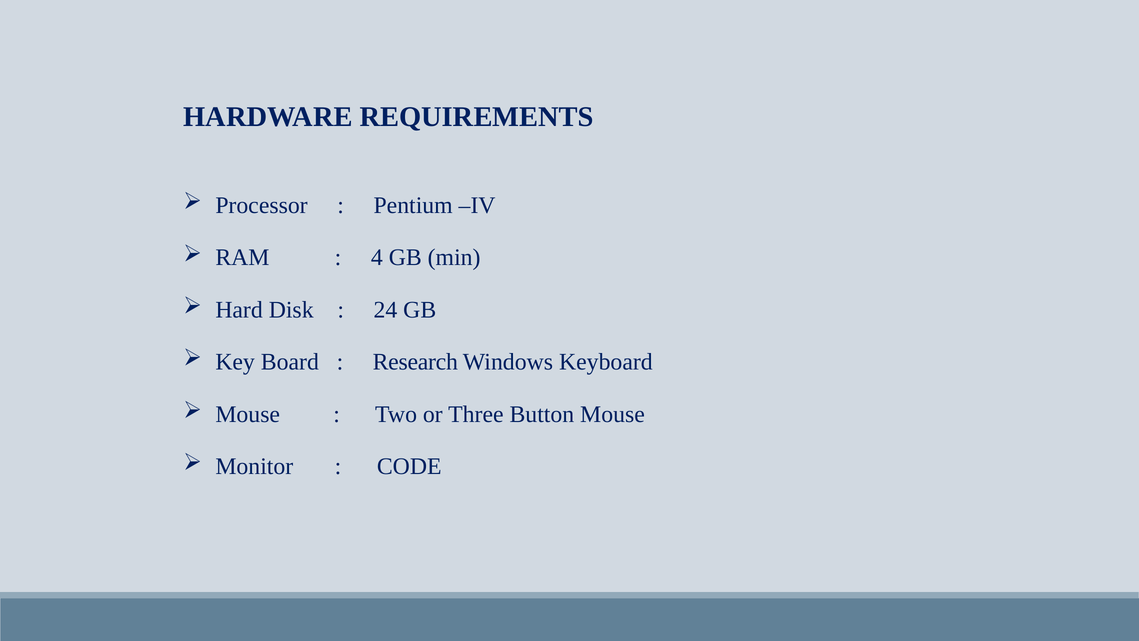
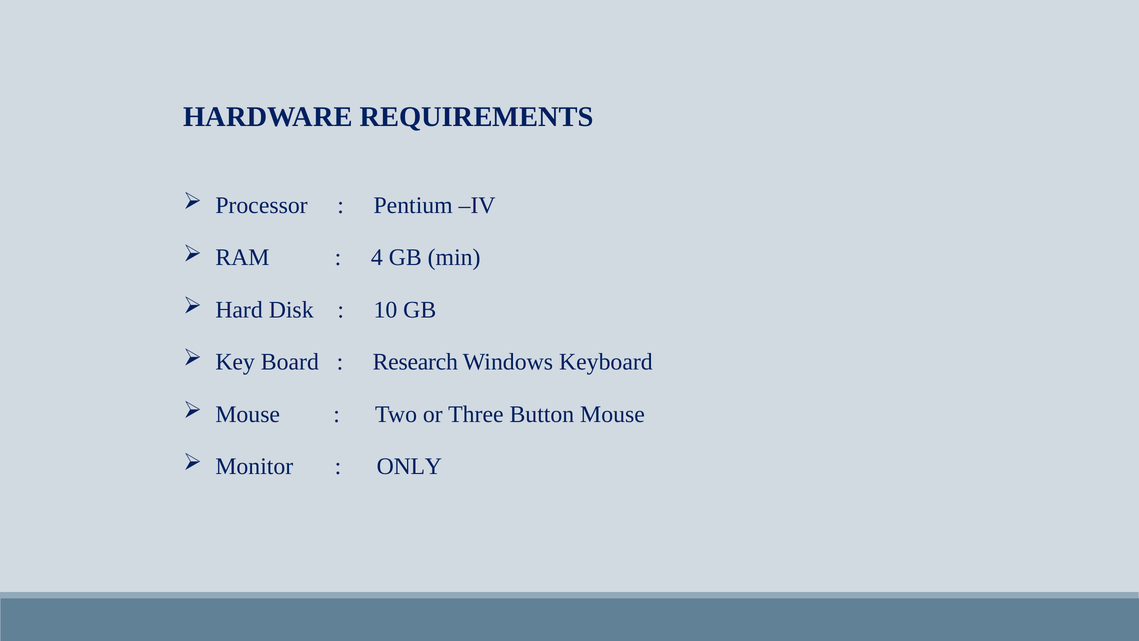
24: 24 -> 10 (385, 310)
CODE: CODE -> ONLY (409, 466)
